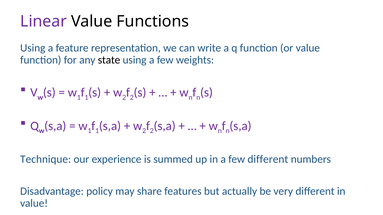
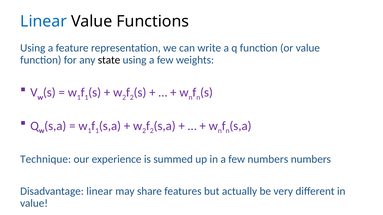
Linear colour: purple -> blue (44, 21)
few different: different -> numbers (268, 159)
Disadvantage policy: policy -> linear (99, 192)
